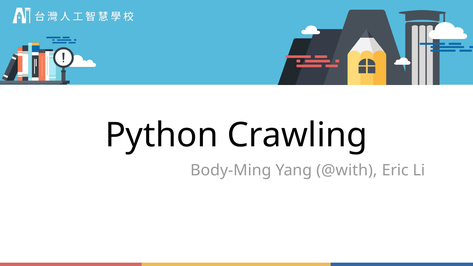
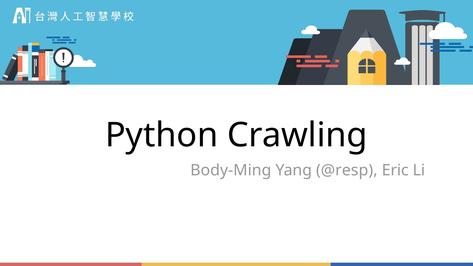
@with: @with -> @resp (347, 170)
